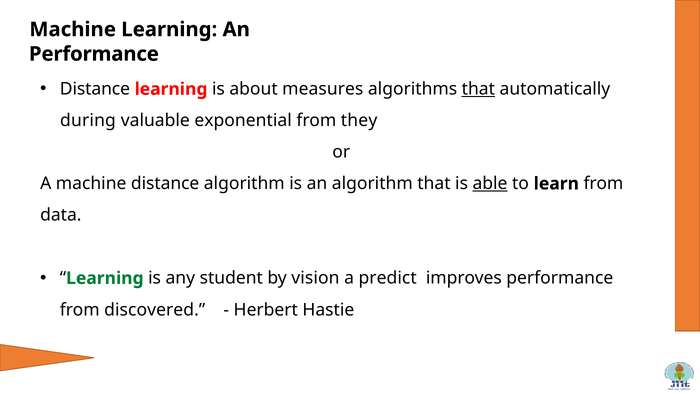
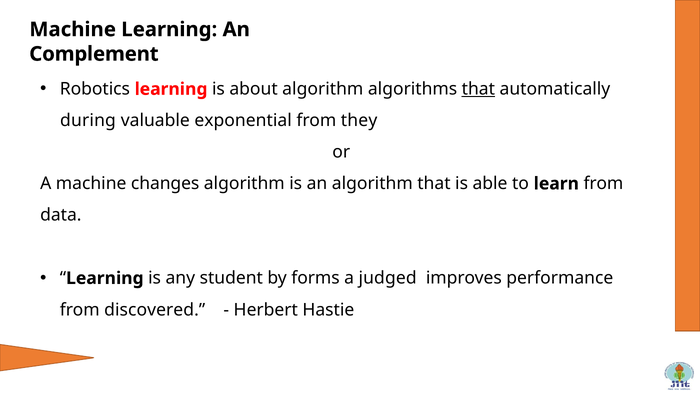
Performance: Performance -> Complement (94, 54)
Distance: Distance -> Robotics (95, 89)
about measures: measures -> algorithm (323, 89)
machine distance: distance -> changes (165, 184)
able underline: present -> none (490, 184)
Learning colour: green -> black (105, 278)
vision: vision -> forms (316, 278)
predict: predict -> judged (388, 278)
